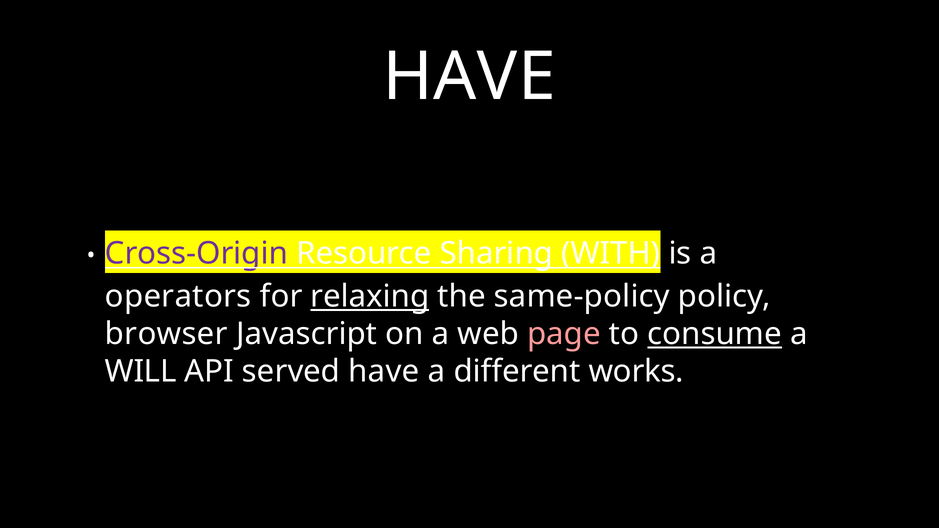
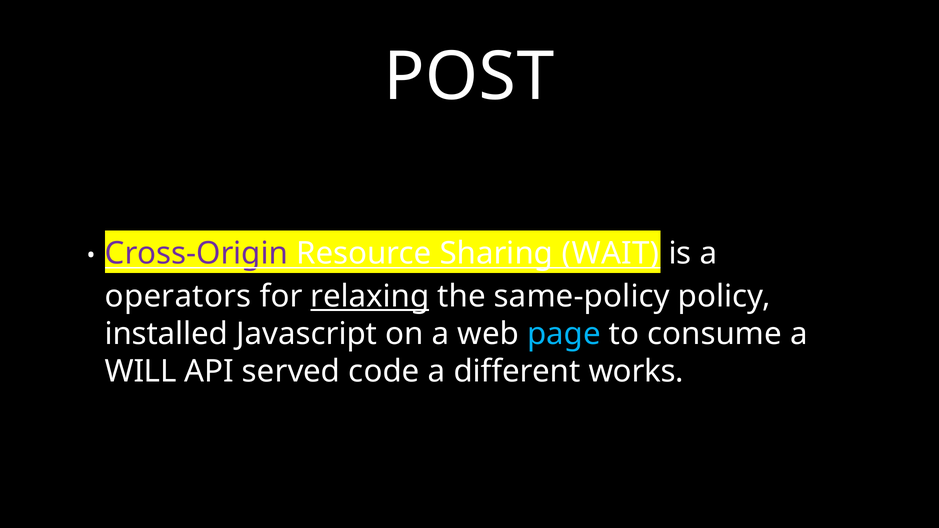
HAVE: HAVE -> POST (469, 77)
WITH: WITH -> WAIT (611, 254)
browser: browser -> installed (166, 334)
page colour: pink -> light blue (564, 334)
consume underline: present -> none (715, 334)
served have: have -> code (384, 372)
